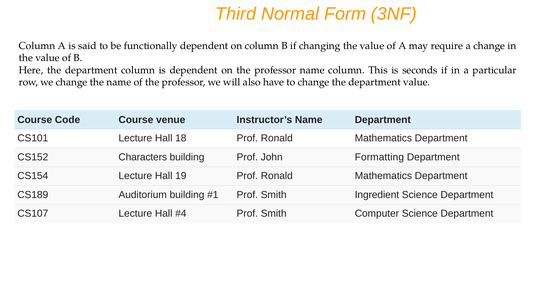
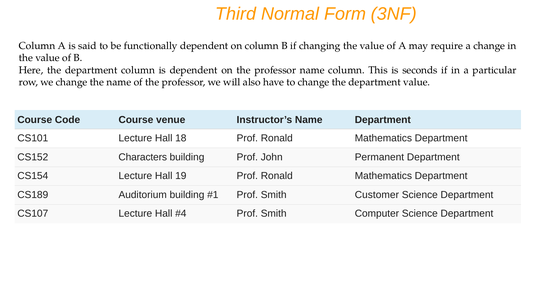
Formatting: Formatting -> Permanent (379, 157)
Ingredient: Ingredient -> Customer (377, 195)
